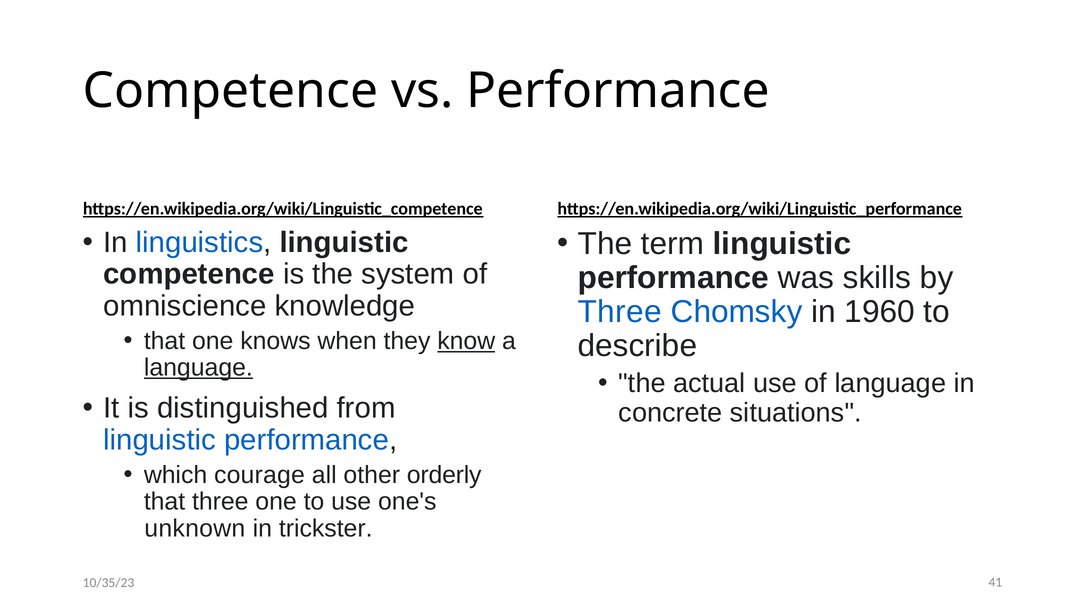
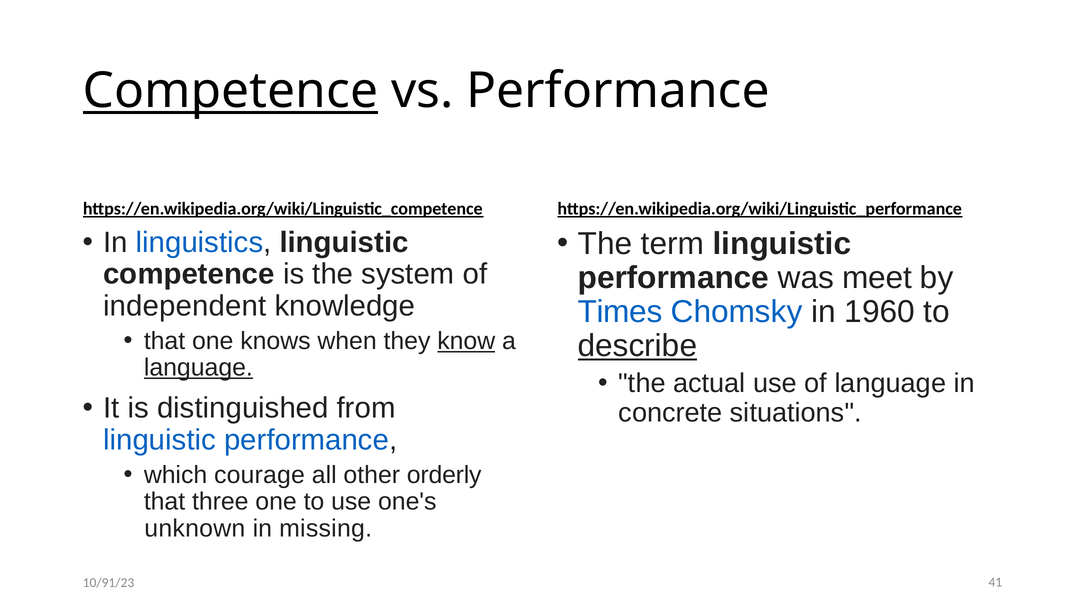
Competence underline: none -> present (230, 91)
skills: skills -> meet (877, 278)
omniscience: omniscience -> independent (185, 306)
Three: Three -> Times (620, 312)
describe underline: none -> present (637, 346)
trickster: trickster -> missing (326, 529)
10/35/23: 10/35/23 -> 10/91/23 (108, 583)
